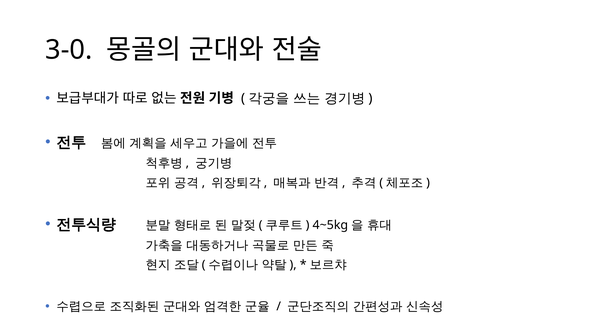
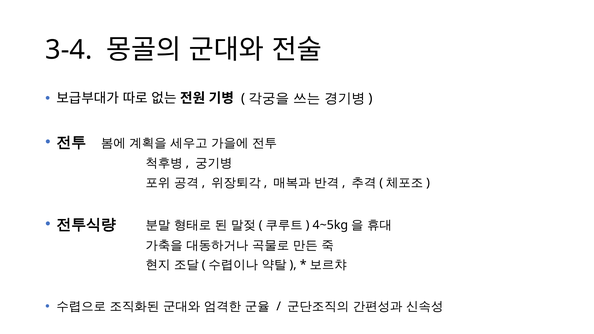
3-0: 3-0 -> 3-4 (69, 50)
